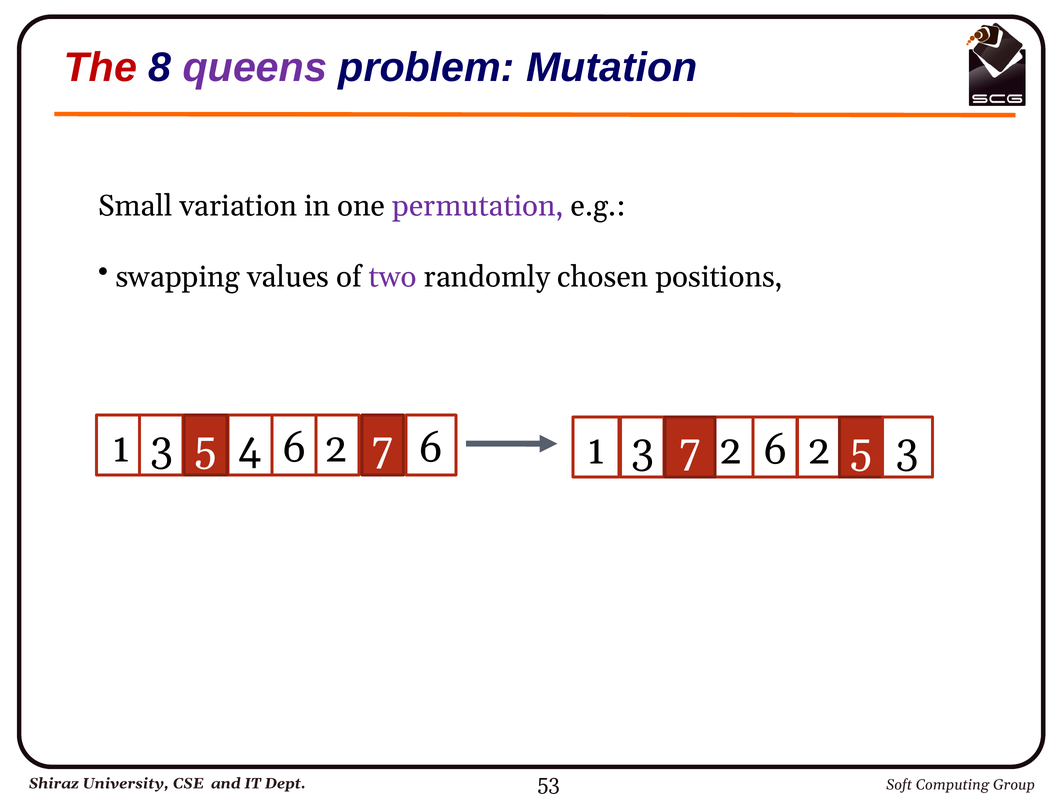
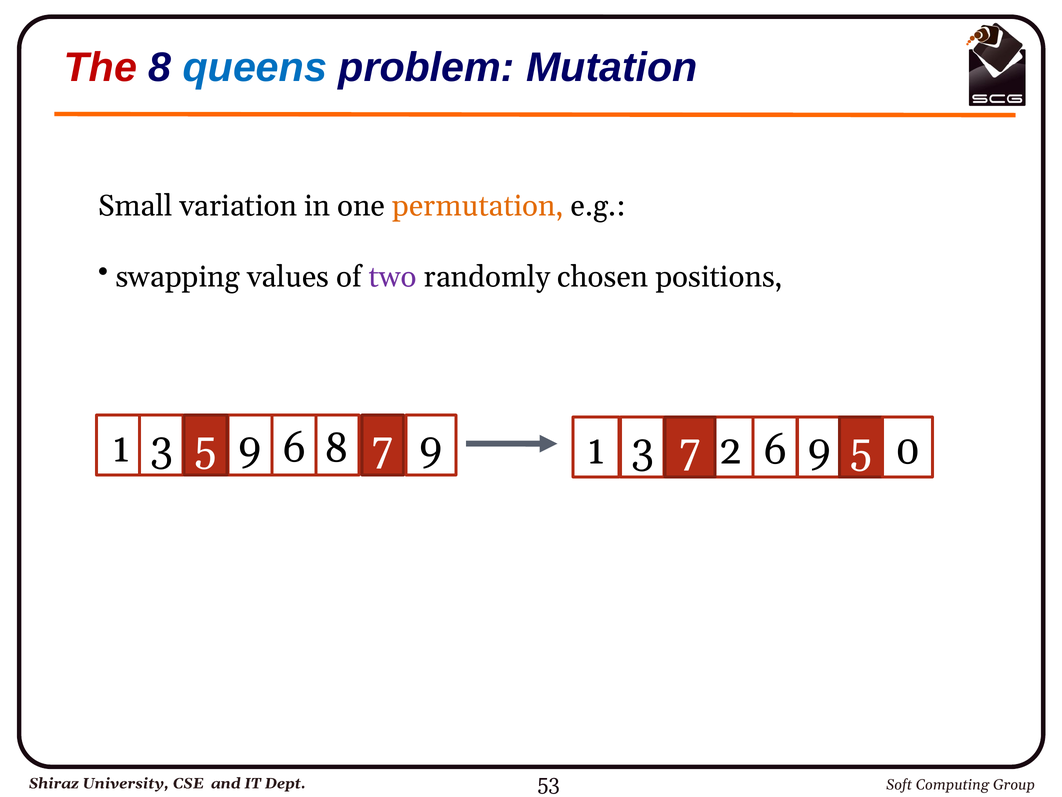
queens colour: purple -> blue (255, 67)
permutation colour: purple -> orange (478, 206)
1 4: 4 -> 9 (250, 448)
2: 2 -> 8 (337, 448)
7 6: 6 -> 9 (431, 448)
2: 2 -> 9 (820, 450)
7 3: 3 -> 0 (908, 450)
